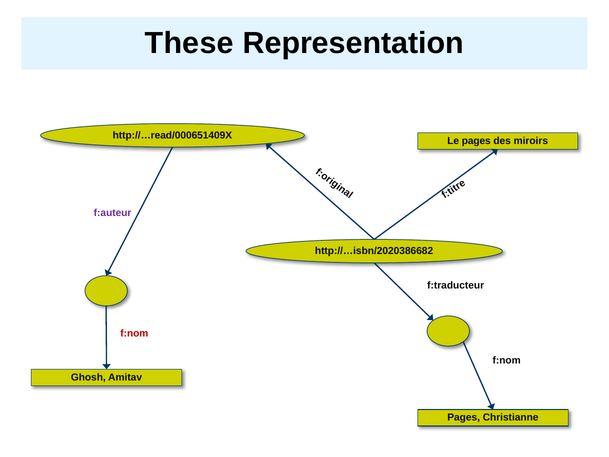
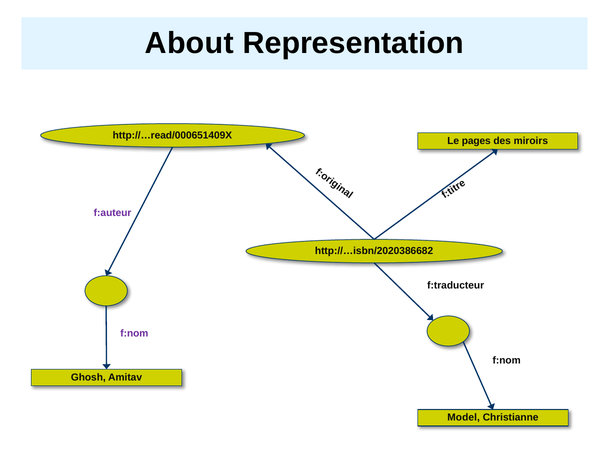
These: These -> About (189, 43)
f:nom colour: red -> purple (134, 333)
Pages: Pages -> Model (464, 417)
